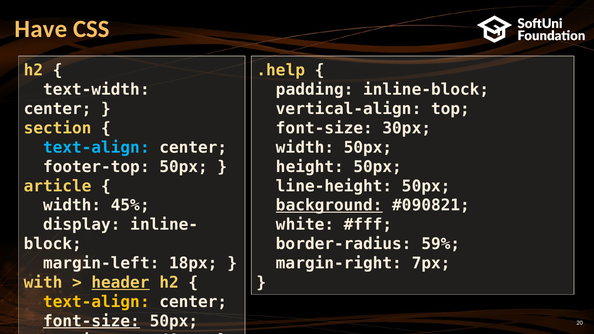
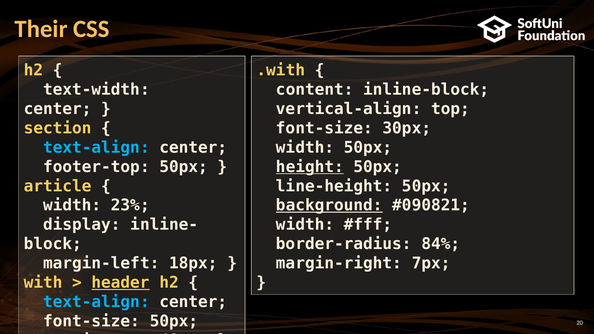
Have: Have -> Their (41, 29)
.help: .help -> .with (281, 70)
padding: padding -> content (315, 90)
height underline: none -> present (310, 167)
45%: 45% -> 23% (130, 205)
white: white -> width (305, 225)
59%: 59% -> 84% (441, 244)
text-align colour: yellow -> light blue (96, 302)
font-size underline: present -> none (92, 321)
